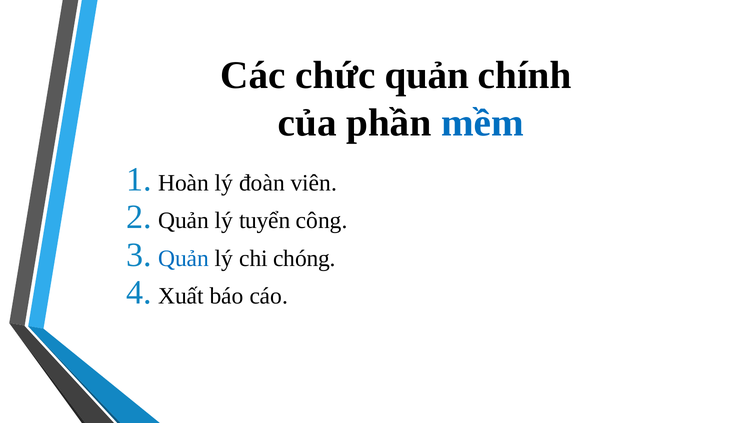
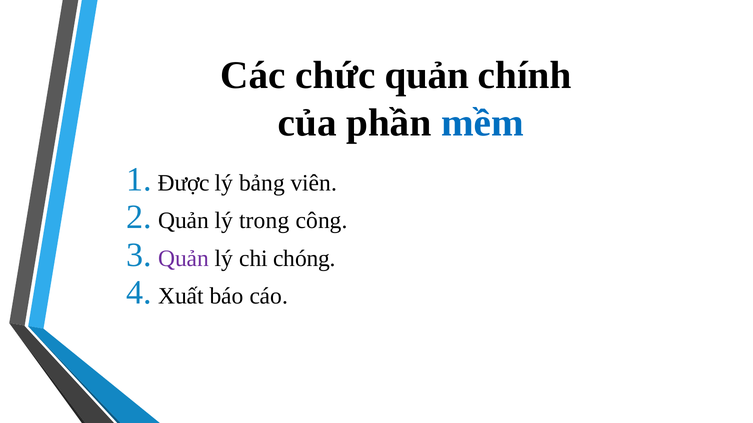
Hoàn: Hoàn -> Được (184, 183)
đoàn: đoàn -> bảng (262, 183)
tuyển: tuyển -> trong (264, 221)
Quản colour: blue -> purple (184, 259)
